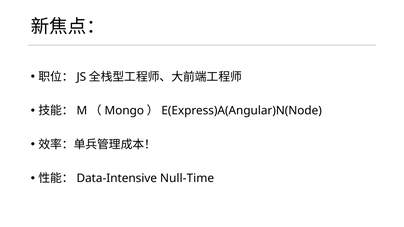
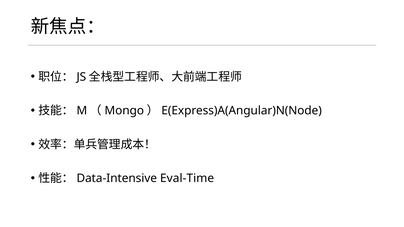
Null-Time: Null-Time -> Eval-Time (187, 179)
